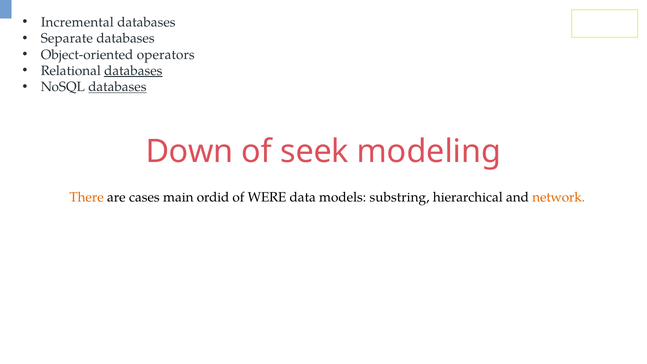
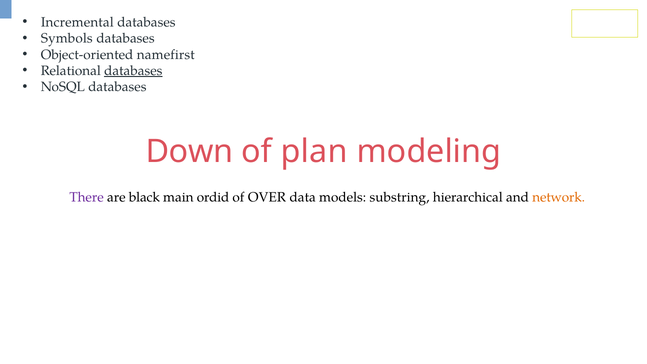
Separate: Separate -> Symbols (67, 38)
operators: operators -> namefirst (166, 55)
databases underline: present -> none (117, 87)
seek: seek -> plan (314, 152)
There colour: orange -> purple (87, 197)
cases: cases -> black (144, 197)
WERE: WERE -> OVER (267, 197)
